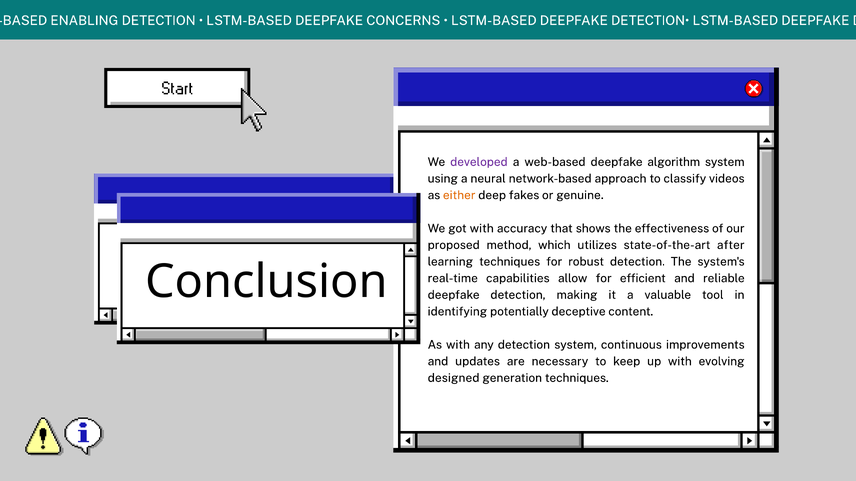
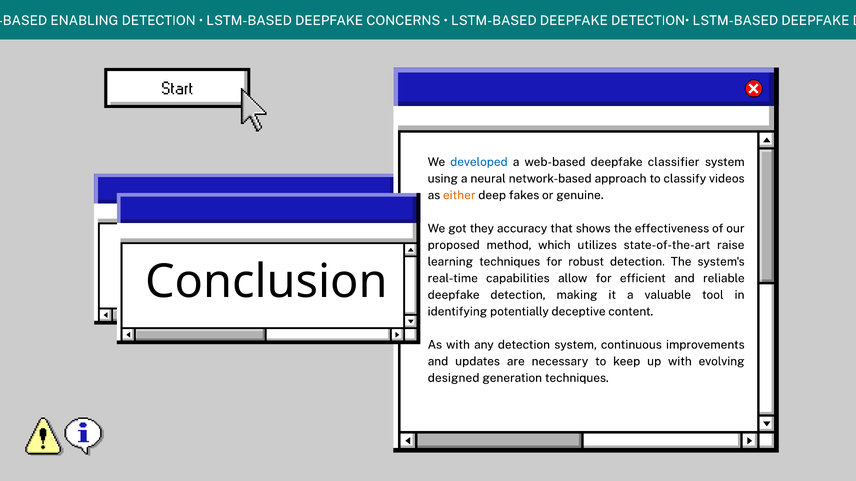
developed colour: purple -> blue (479, 162)
algorithm: algorithm -> classifier (674, 162)
got with: with -> they (482, 229)
after: after -> raise (731, 245)
